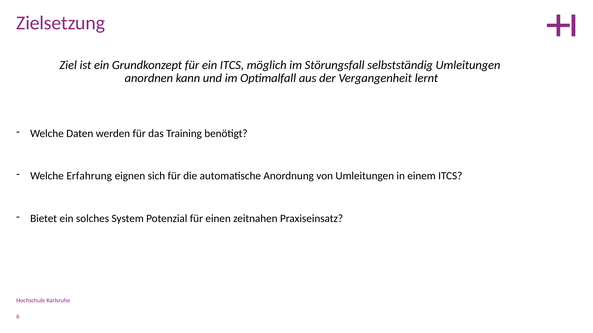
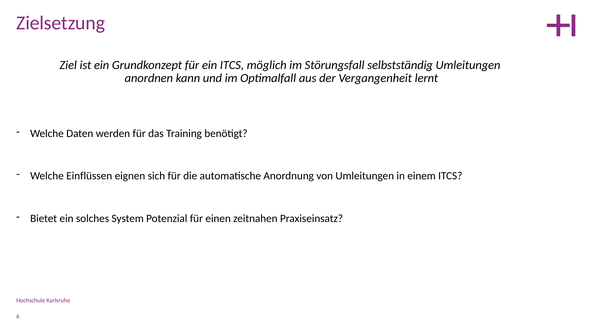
Erfahrung: Erfahrung -> Einflüssen (89, 176)
